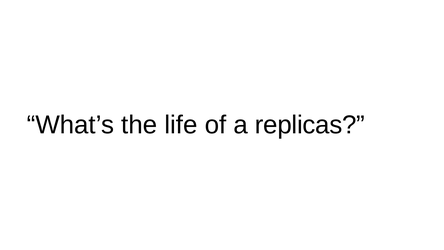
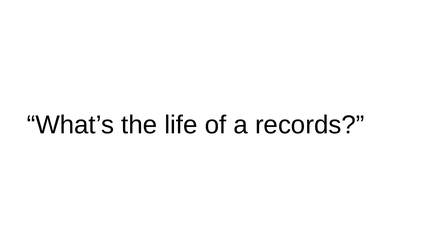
replicas: replicas -> records (310, 125)
